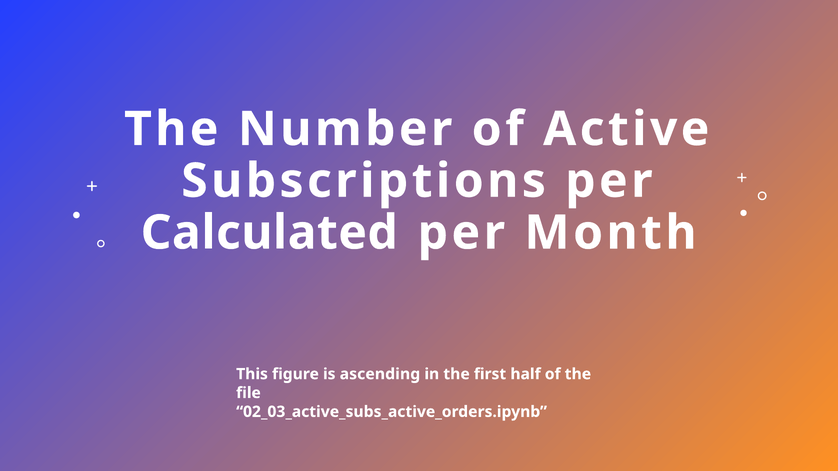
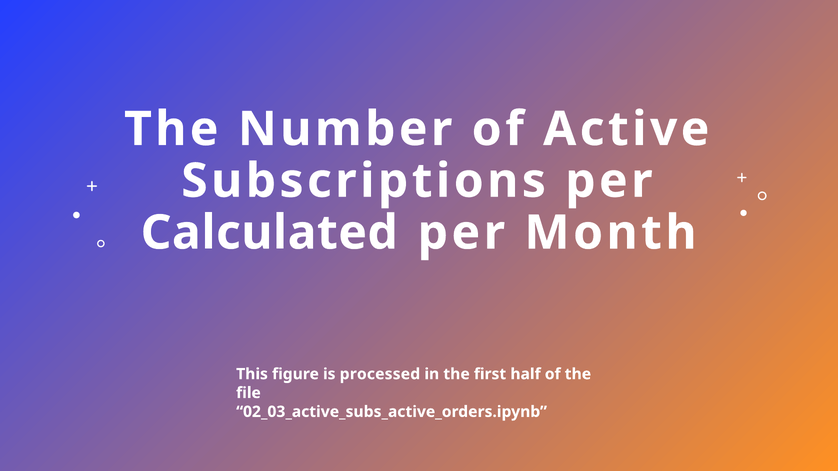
ascending: ascending -> processed (380, 374)
